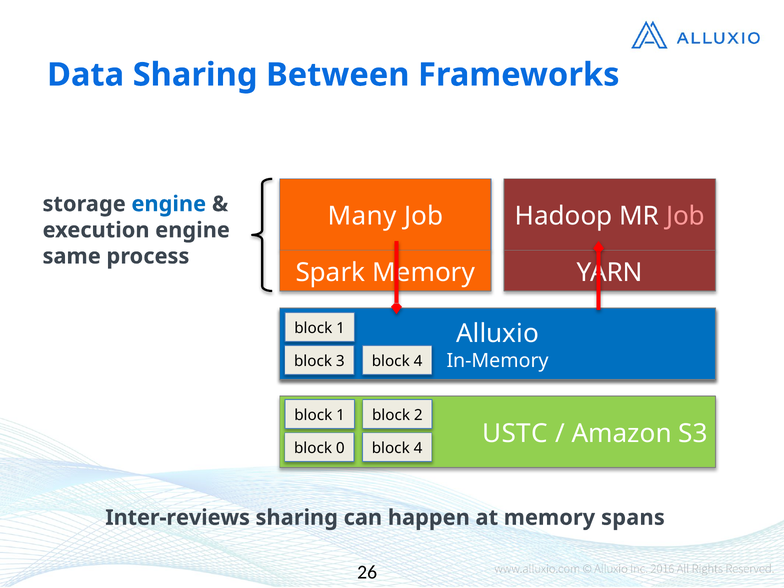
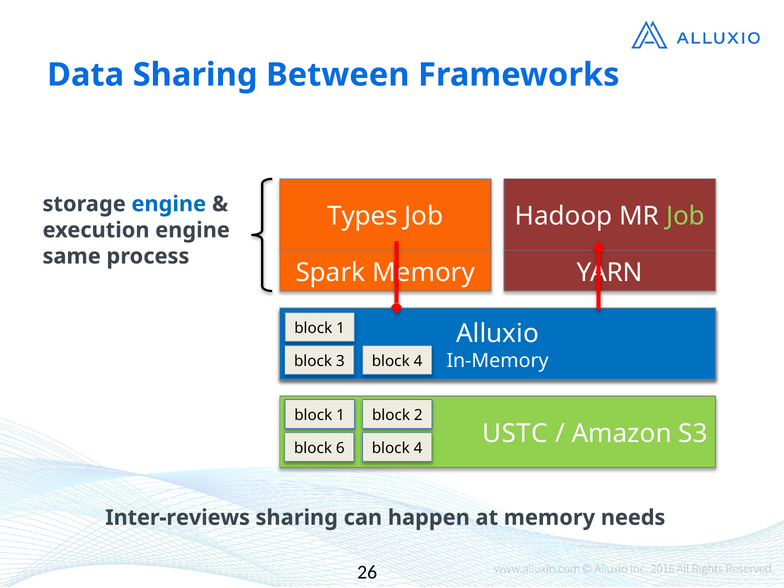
Many: Many -> Types (363, 216)
Job colour: pink -> light green (685, 216)
0: 0 -> 6 (340, 448)
spans: spans -> needs (633, 518)
